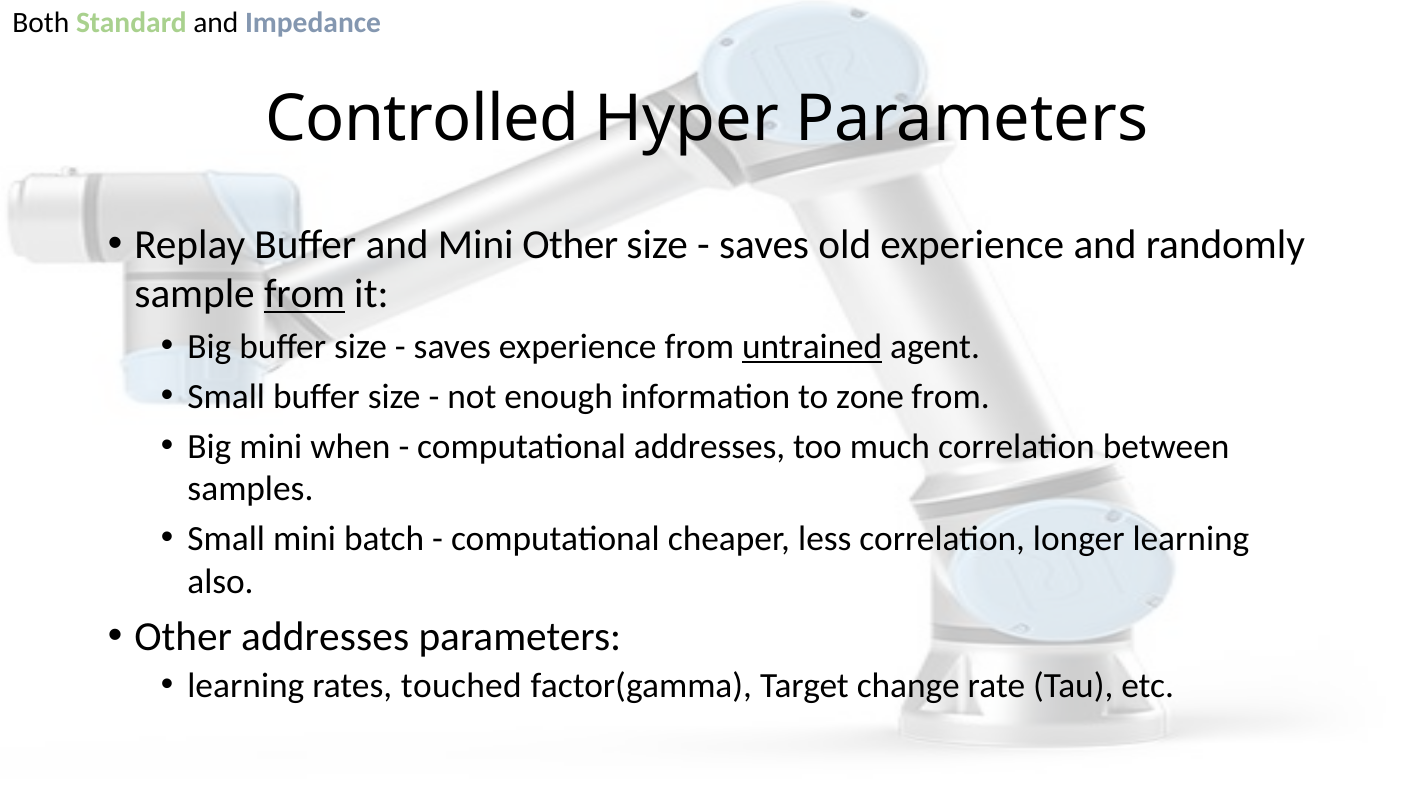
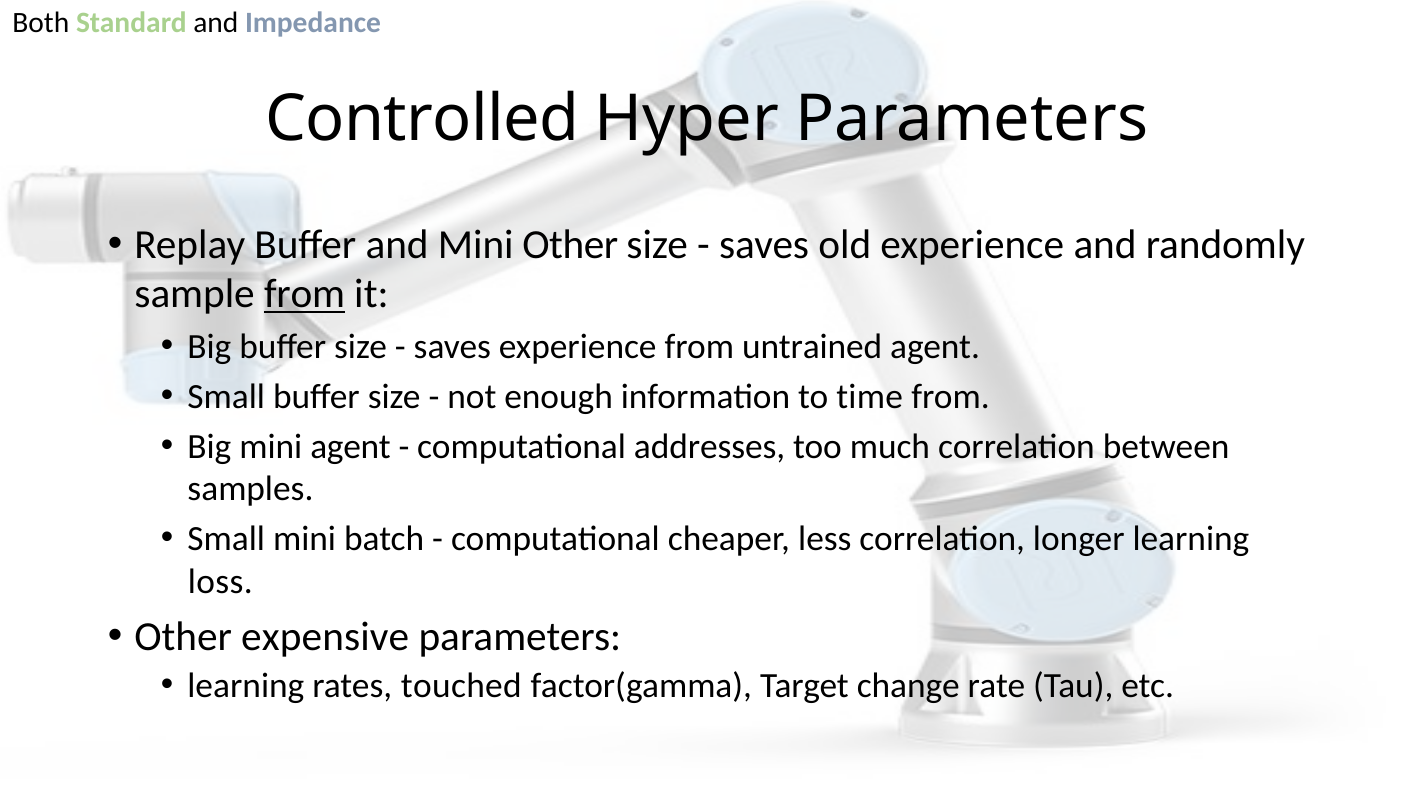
untrained underline: present -> none (812, 347)
zone: zone -> time (870, 397)
mini when: when -> agent (351, 447)
also: also -> loss (220, 581)
Other addresses: addresses -> expensive (325, 637)
